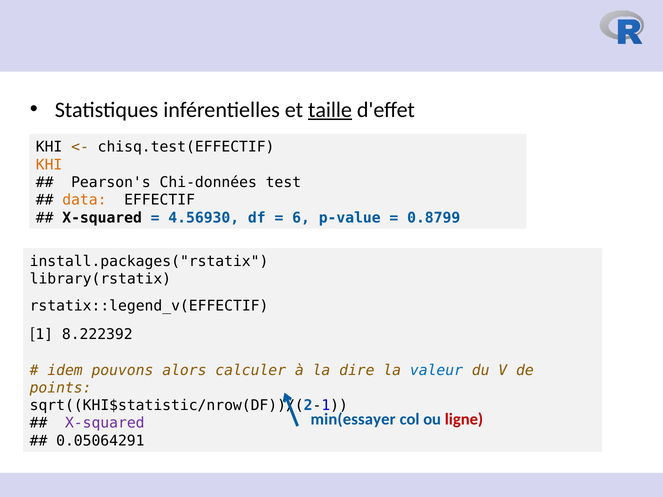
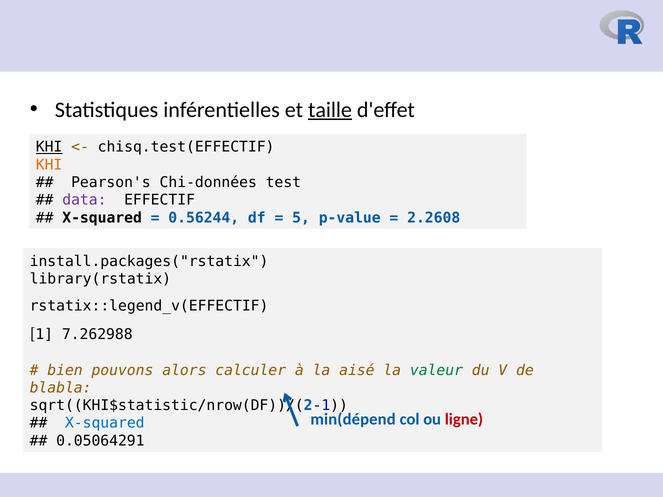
KHI underline: none -> present (49, 147)
data colour: orange -> purple (84, 200)
4.56930: 4.56930 -> 0.56244 (204, 218)
6: 6 -> 5 (301, 218)
0.8799: 0.8799 -> 2.2608 (434, 218)
8.222392: 8.222392 -> 7.262988 (97, 335)
idem: idem -> bien (65, 370)
dire: dire -> aisé (357, 370)
valeur colour: blue -> green (436, 370)
points: points -> blabla (61, 388)
min(essayer: min(essayer -> min(dépend (353, 420)
X-squared colour: purple -> blue (105, 423)
